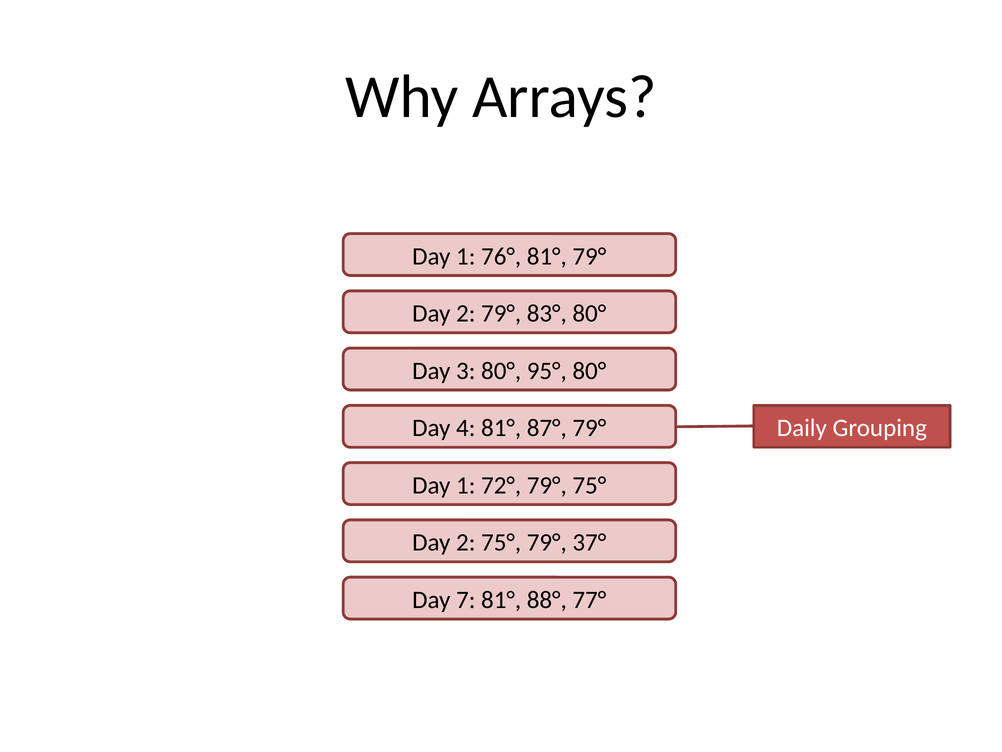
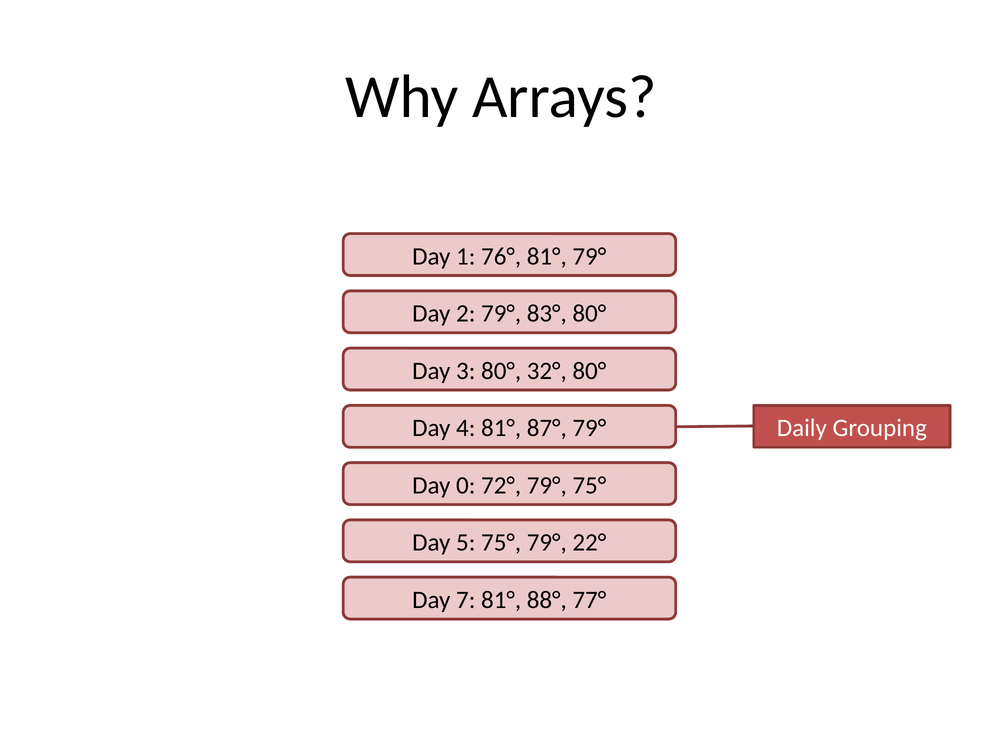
95°: 95° -> 32° (547, 371)
1: 1 -> 0 (466, 485)
2: 2 -> 5 (466, 542)
37°: 37° -> 22° (589, 542)
